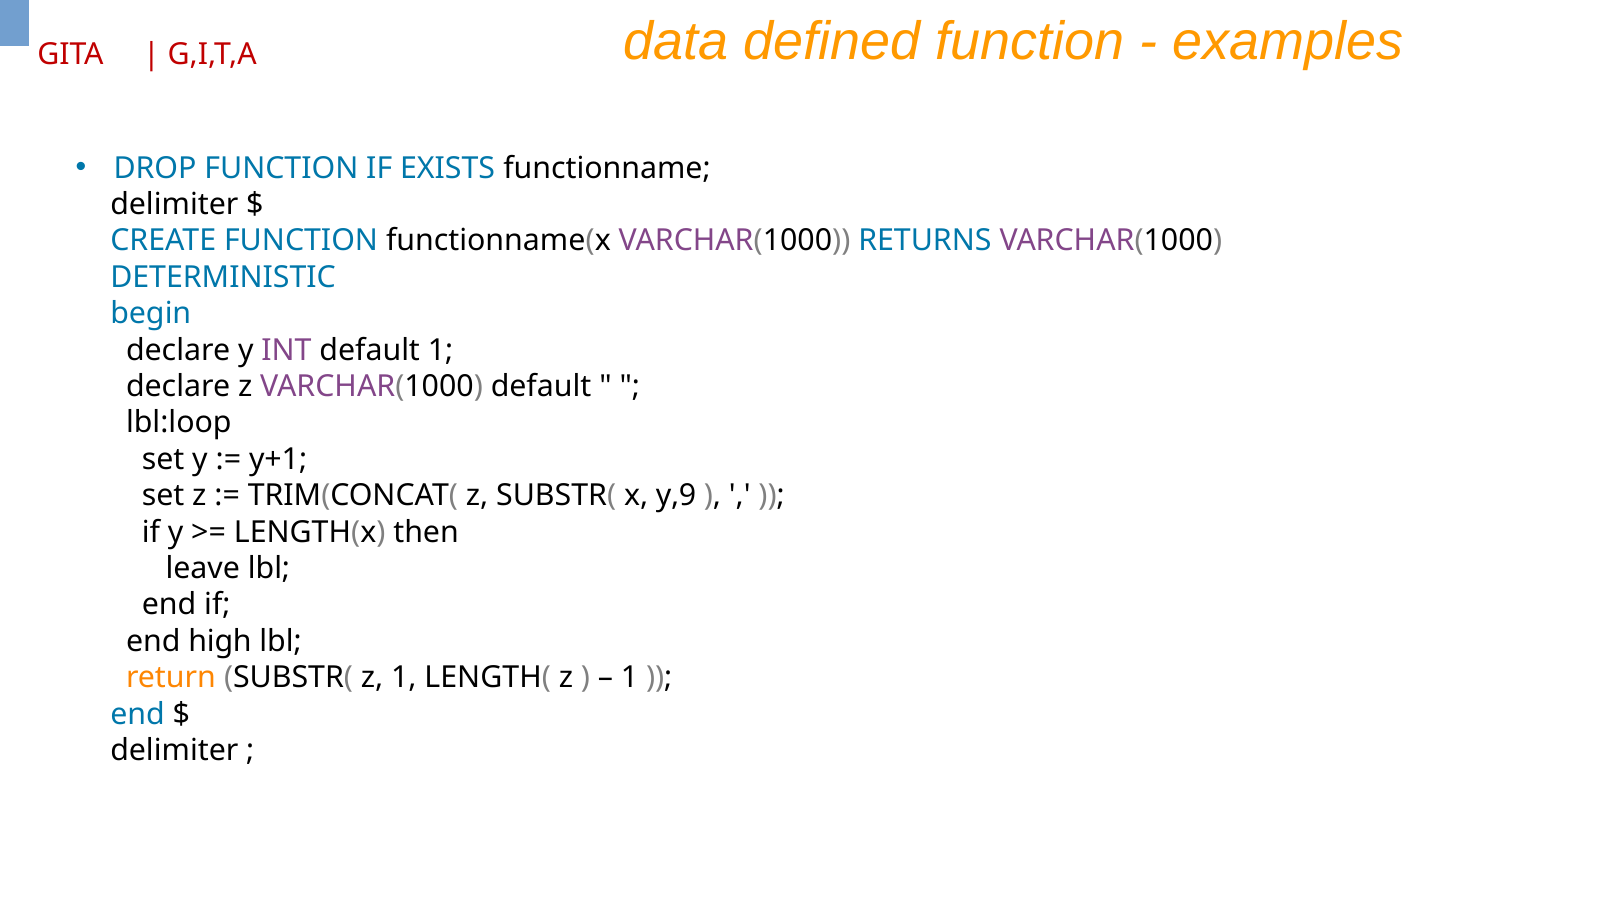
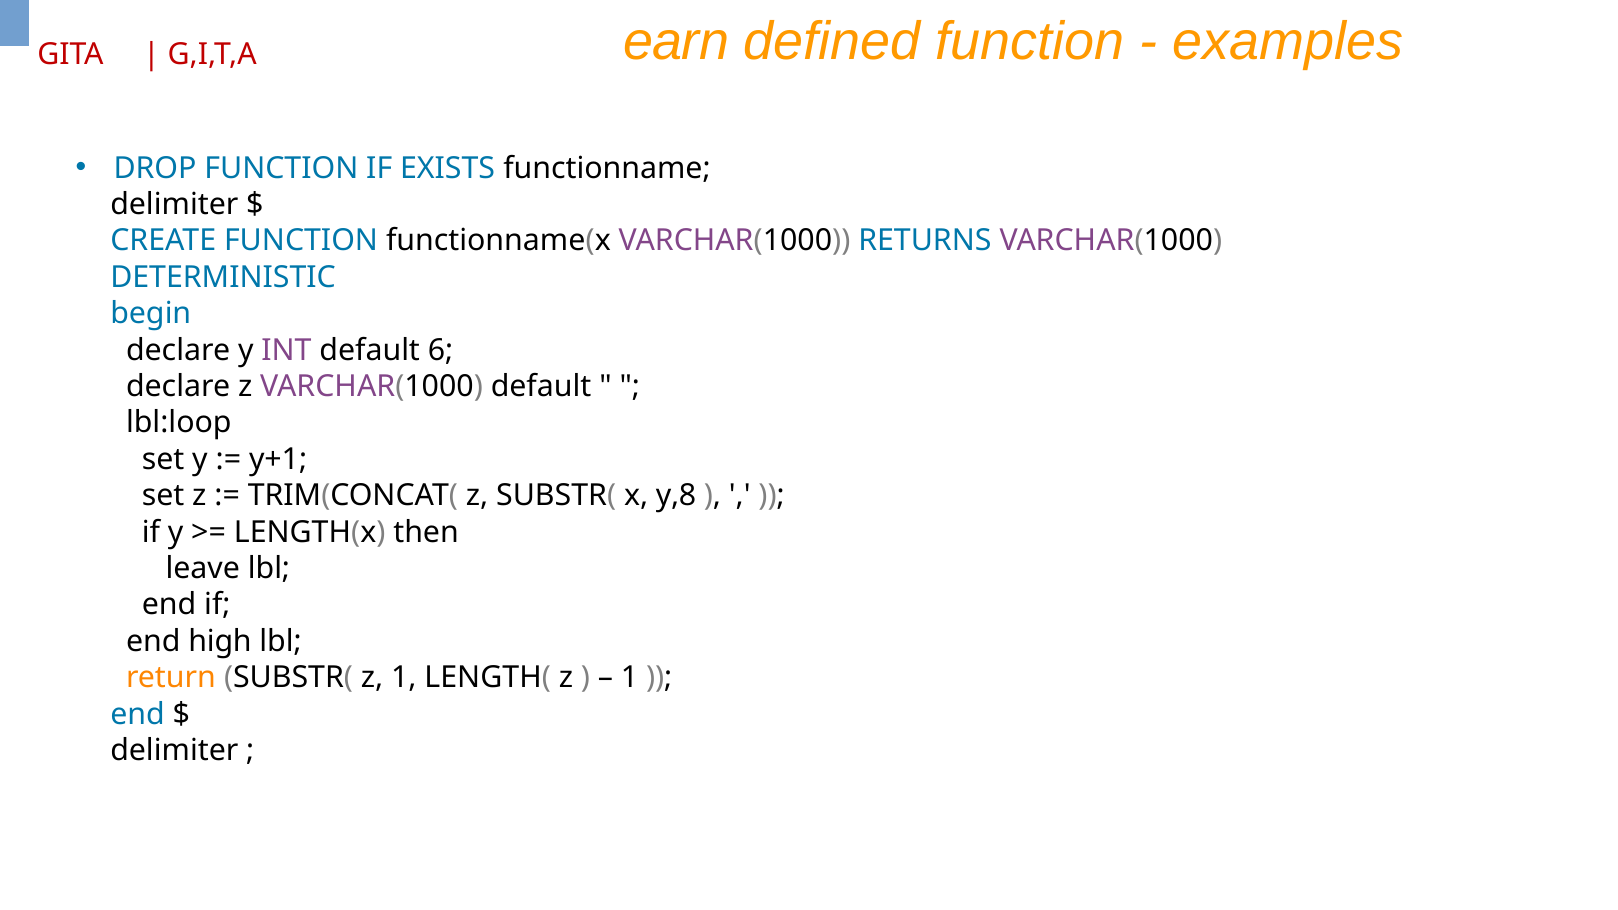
data: data -> earn (676, 42)
default 1: 1 -> 6 (441, 350)
y,9: y,9 -> y,8 (676, 496)
